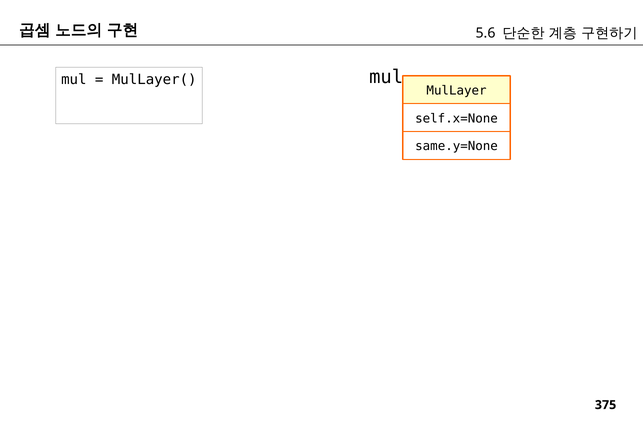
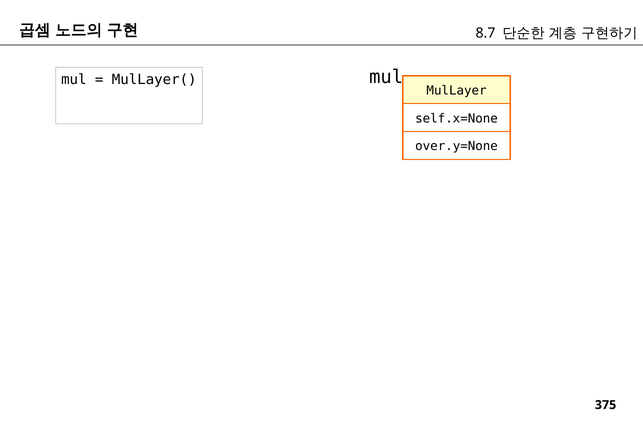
5.6: 5.6 -> 8.7 (486, 33)
same.y=None: same.y=None -> over.y=None (457, 146)
